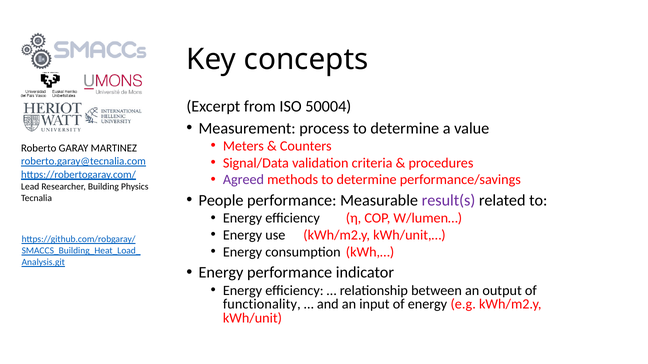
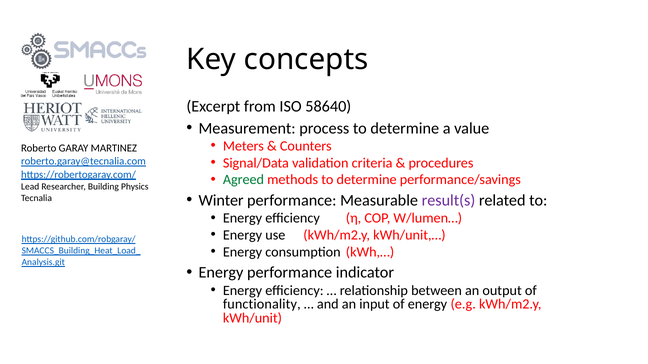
50004: 50004 -> 58640 (328, 107)
Agreed colour: purple -> green (243, 180)
People: People -> Winter (221, 201)
